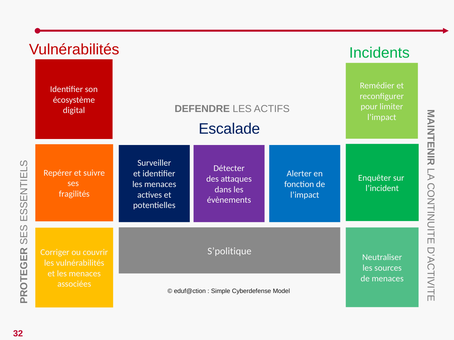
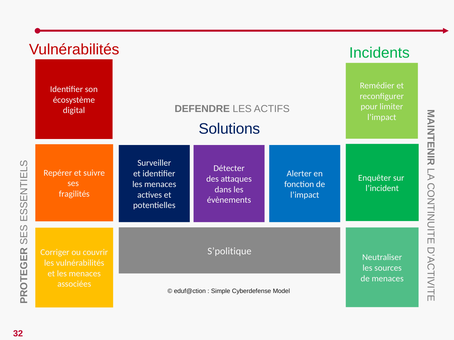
Escalade: Escalade -> Solutions (229, 129)
